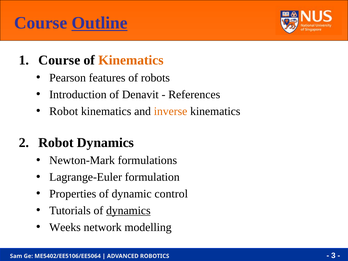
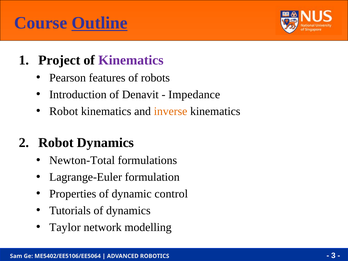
Course: Course -> Project (59, 60)
Kinematics colour: orange -> purple (131, 60)
References: References -> Impedance (194, 95)
Newton-Mark: Newton-Mark -> Newton-Total (82, 160)
dynamics underline: present -> none (128, 211)
Weeks: Weeks -> Taylor (65, 227)
